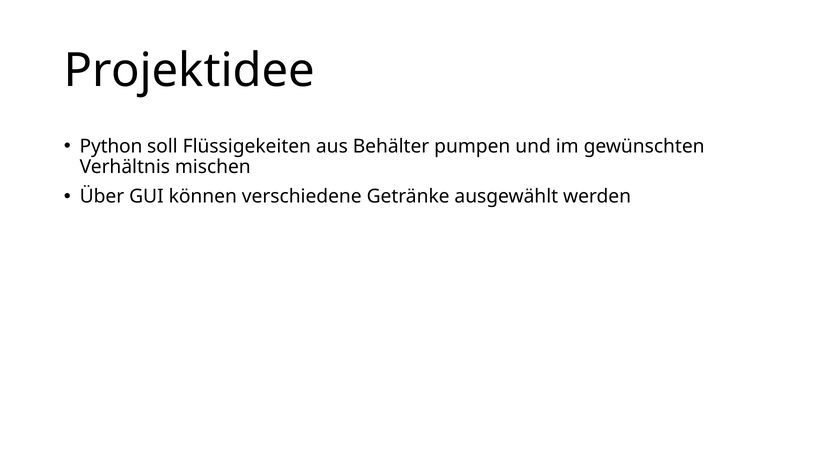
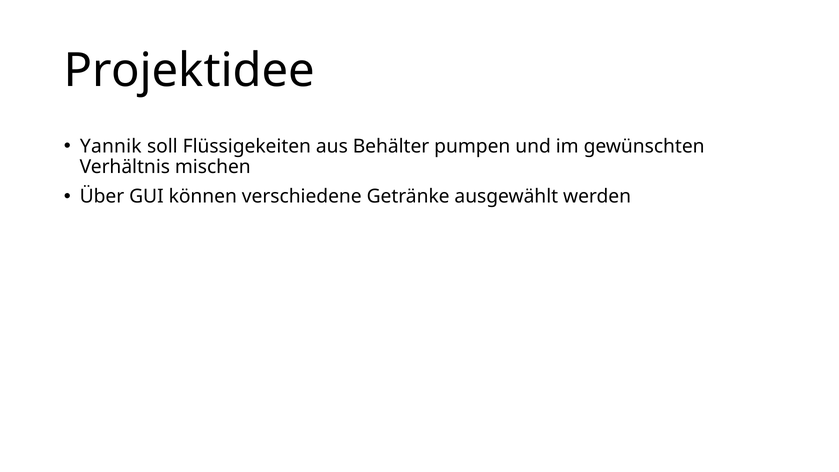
Python: Python -> Yannik (111, 146)
